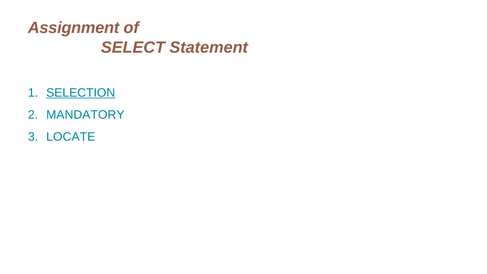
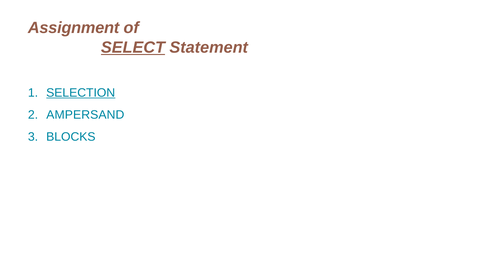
SELECT underline: none -> present (133, 47)
MANDATORY: MANDATORY -> AMPERSAND (85, 115)
LOCATE: LOCATE -> BLOCKS (71, 137)
